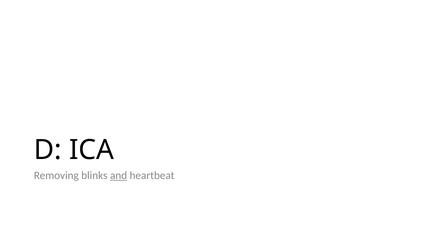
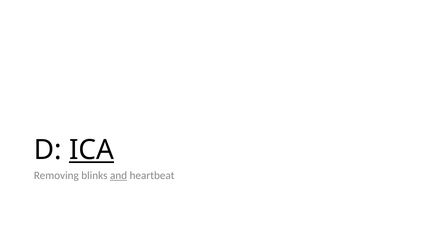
ICA underline: none -> present (91, 150)
